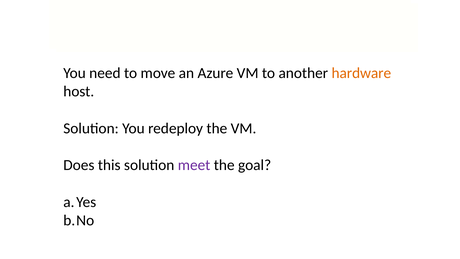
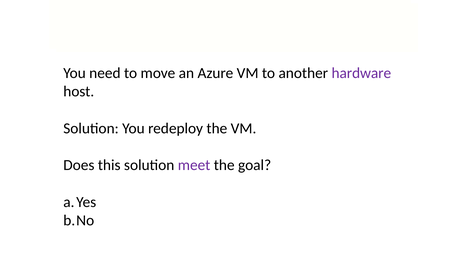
hardware colour: orange -> purple (361, 73)
